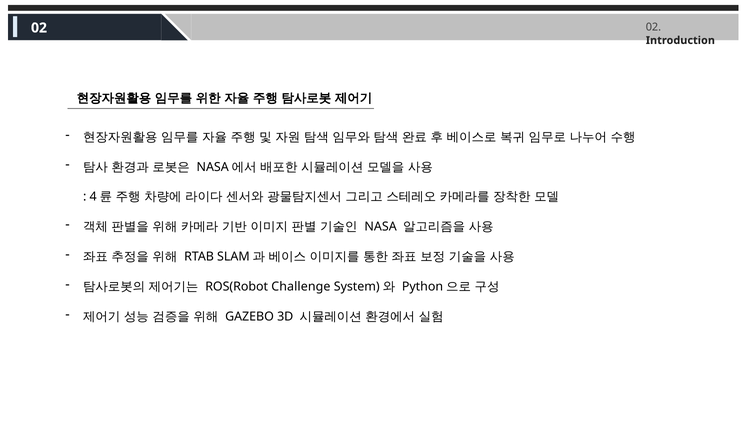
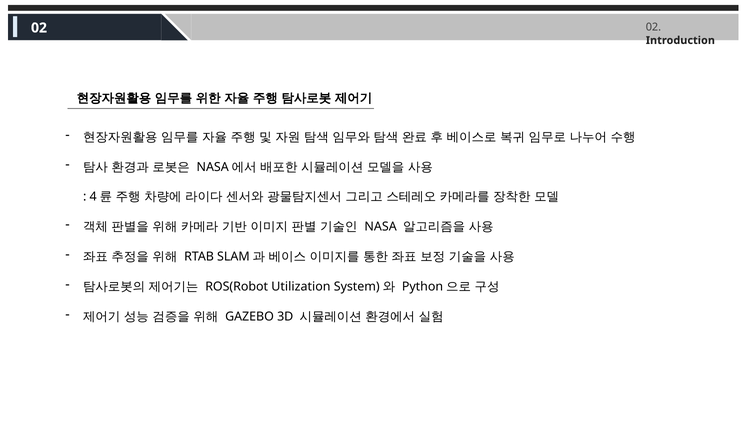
Challenge: Challenge -> Utilization (301, 286)
